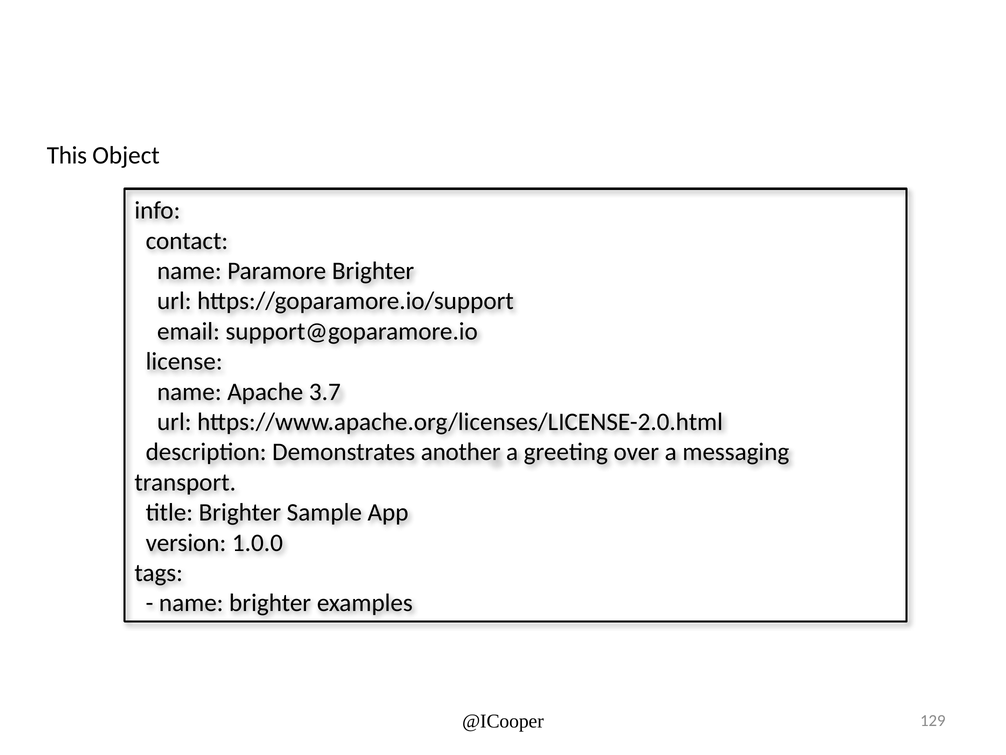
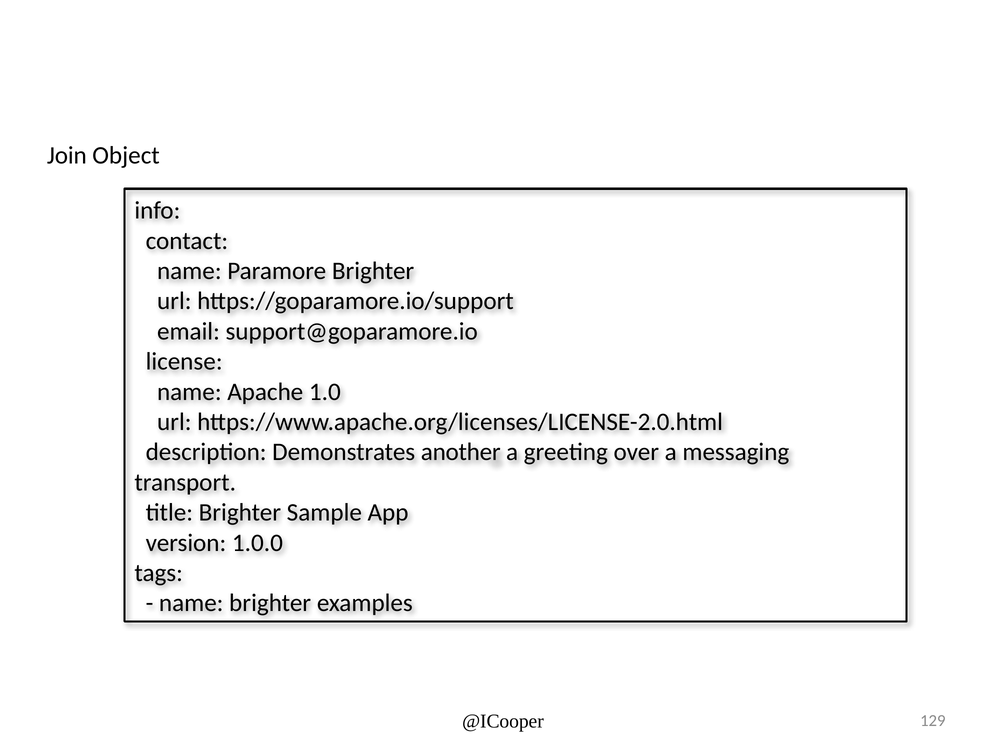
This: This -> Join (67, 155)
3.7: 3.7 -> 1.0 (325, 392)
